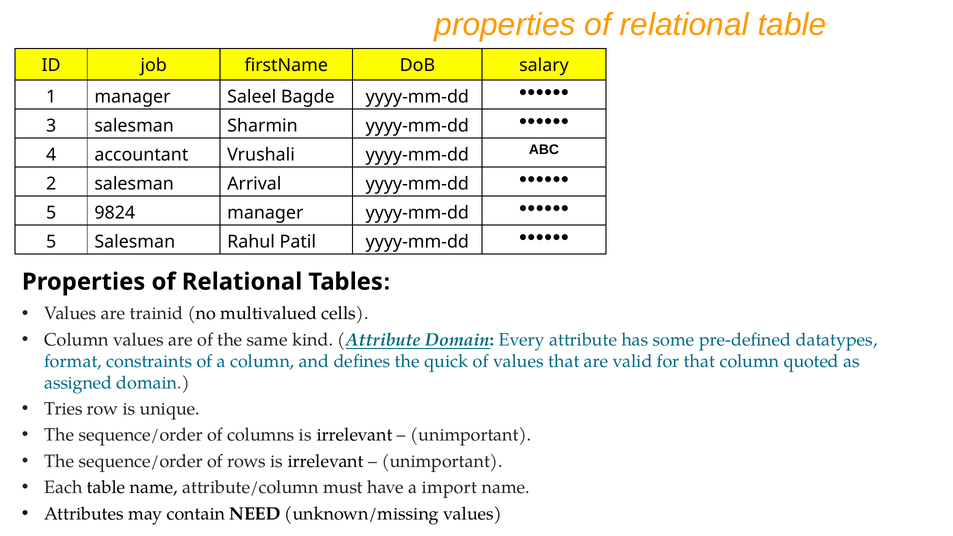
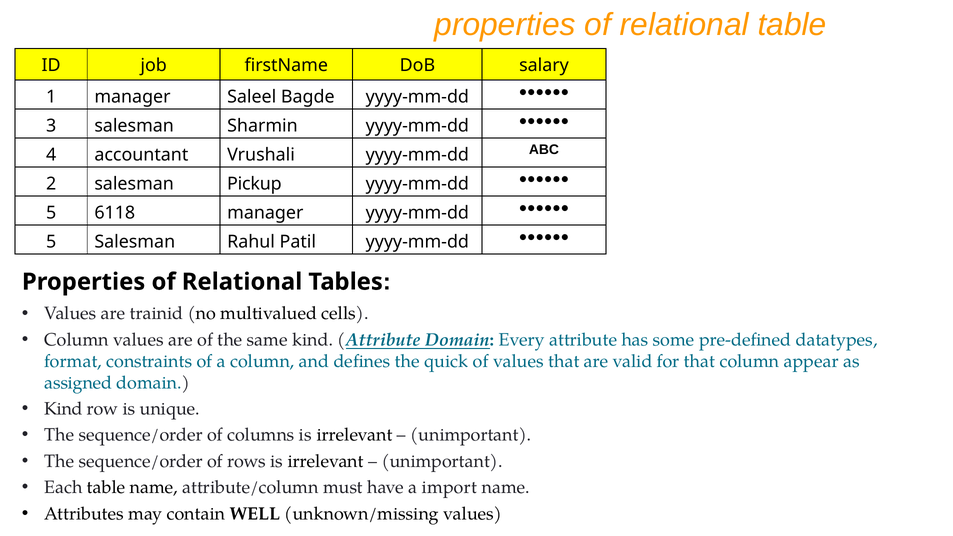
Arrival: Arrival -> Pickup (254, 184)
9824: 9824 -> 6118 (115, 213)
quoted: quoted -> appear (811, 361)
Tries: Tries -> Kind (63, 409)
NEED: NEED -> WELL (255, 514)
